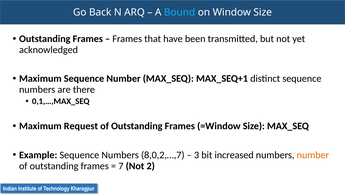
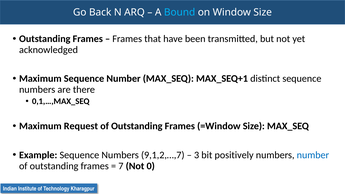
8,0,2,…,7: 8,0,2,…,7 -> 9,1,2,…,7 (163, 155)
increased: increased -> positively (234, 155)
number colour: orange -> blue (313, 155)
2: 2 -> 0 (151, 166)
